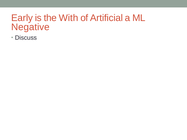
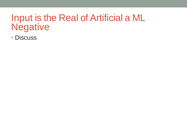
Early: Early -> Input (22, 18)
With: With -> Real (69, 18)
